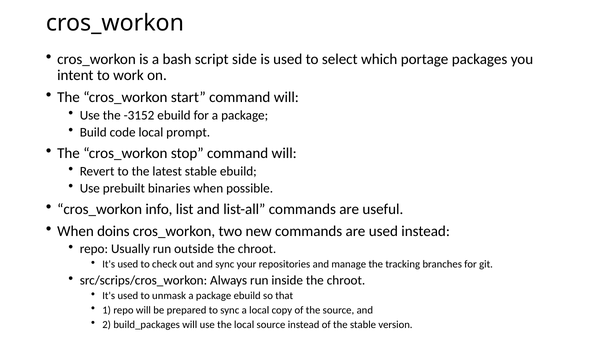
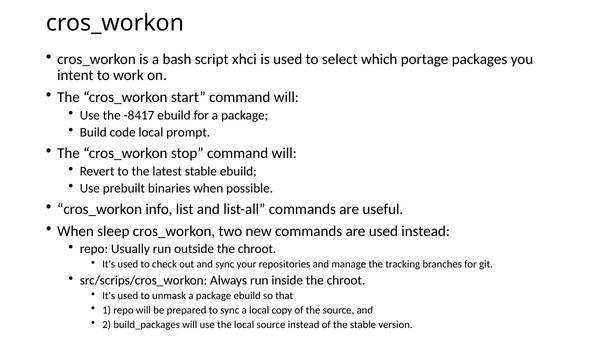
side: side -> xhci (244, 59)
-3152: -3152 -> -8417 (139, 115)
doins: doins -> sleep (113, 231)
